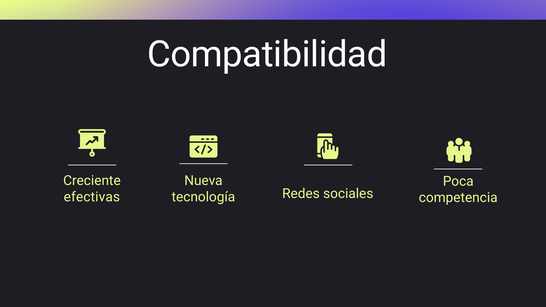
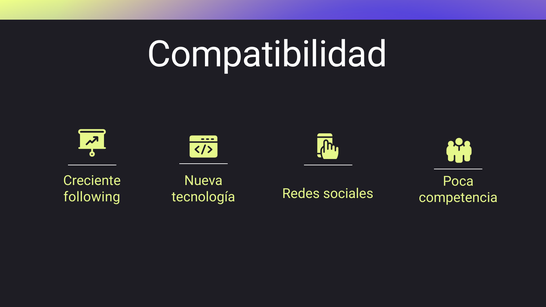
efectivas: efectivas -> following (92, 197)
